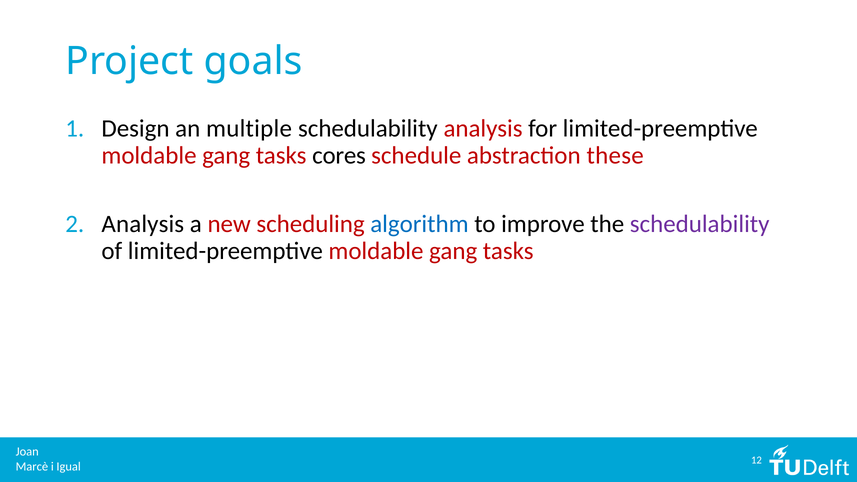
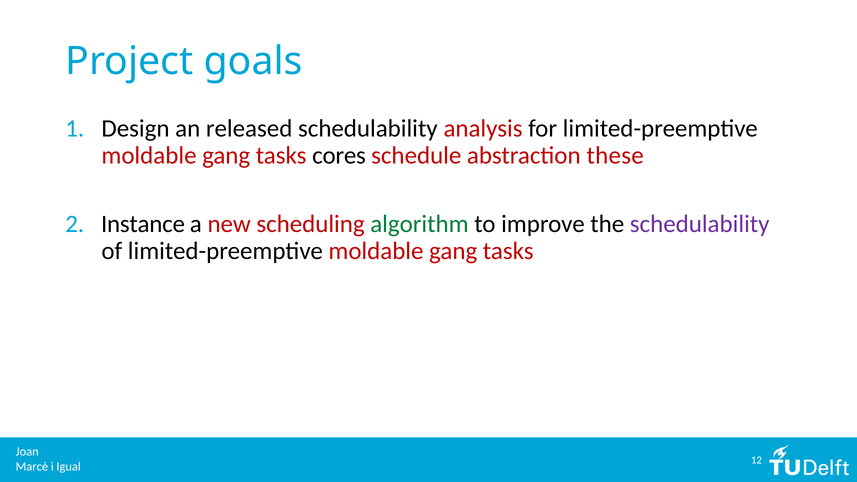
multiple: multiple -> released (249, 129)
Analysis: Analysis -> Instance (143, 224)
algorithm colour: blue -> green (419, 224)
